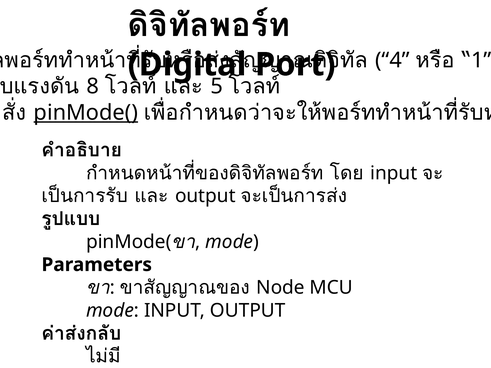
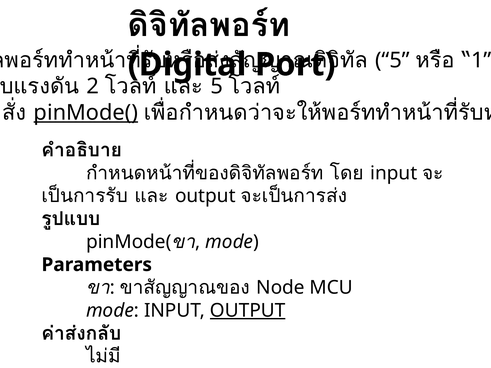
4: 4 -> 5 (392, 60)
8: 8 -> 2 (93, 86)
OUTPUT underline: none -> present (248, 311)
